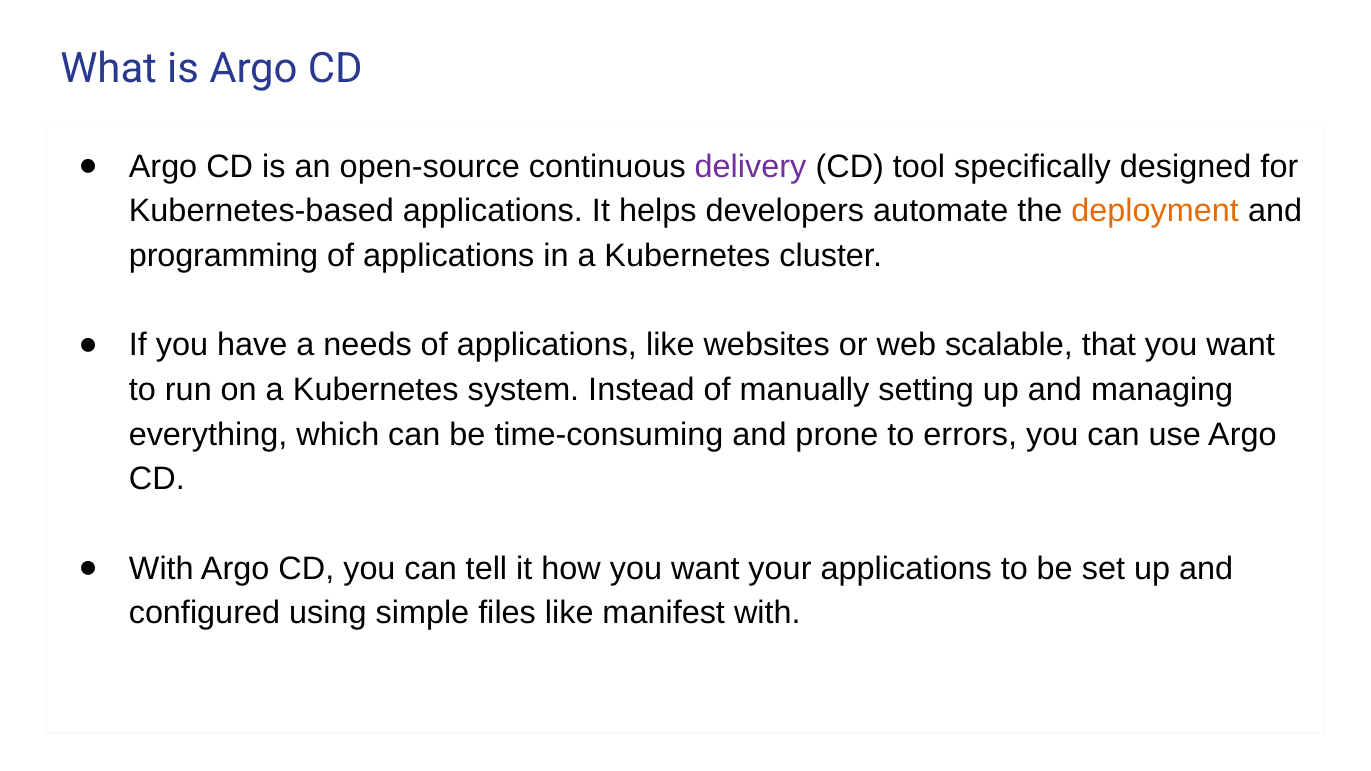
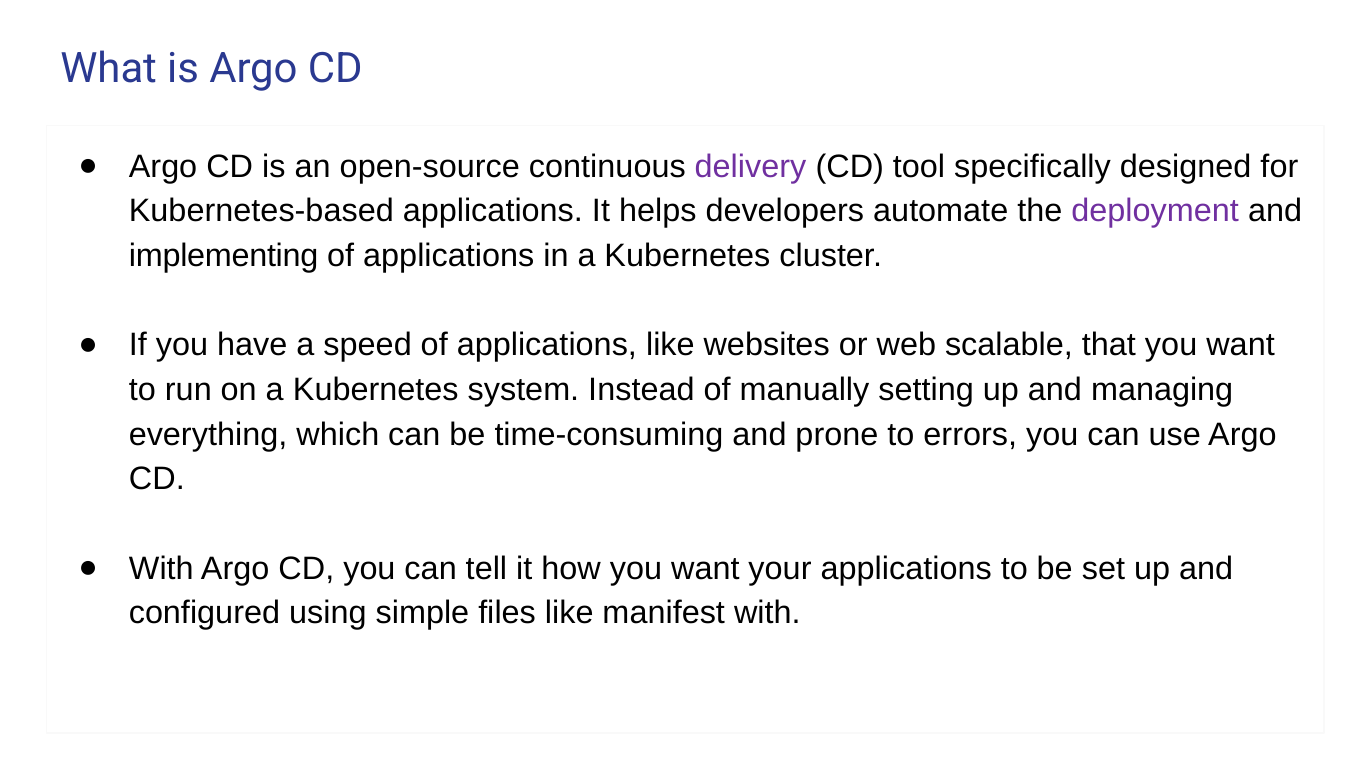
deployment colour: orange -> purple (1155, 211)
programming: programming -> implementing (224, 256)
needs: needs -> speed (368, 345)
